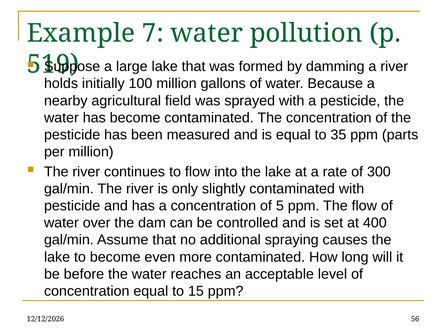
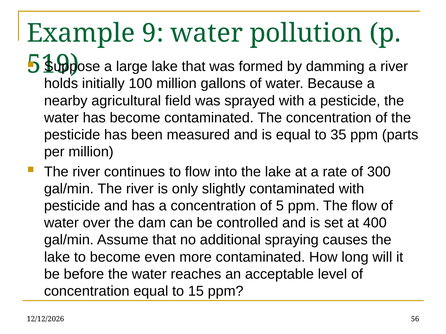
7: 7 -> 9 (153, 33)
